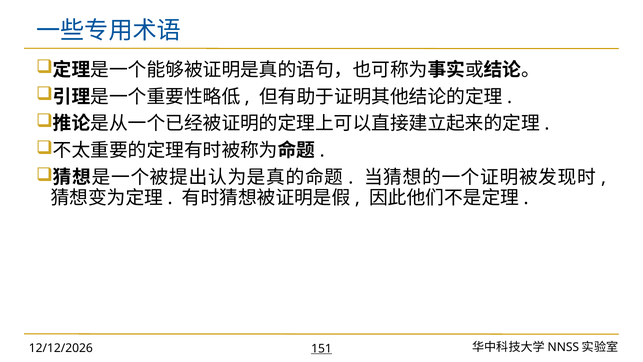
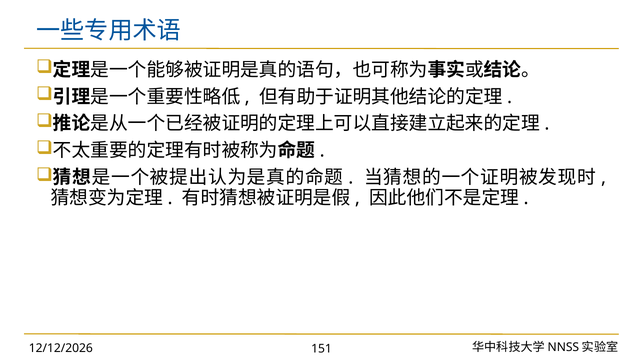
151 underline: present -> none (321, 348)
